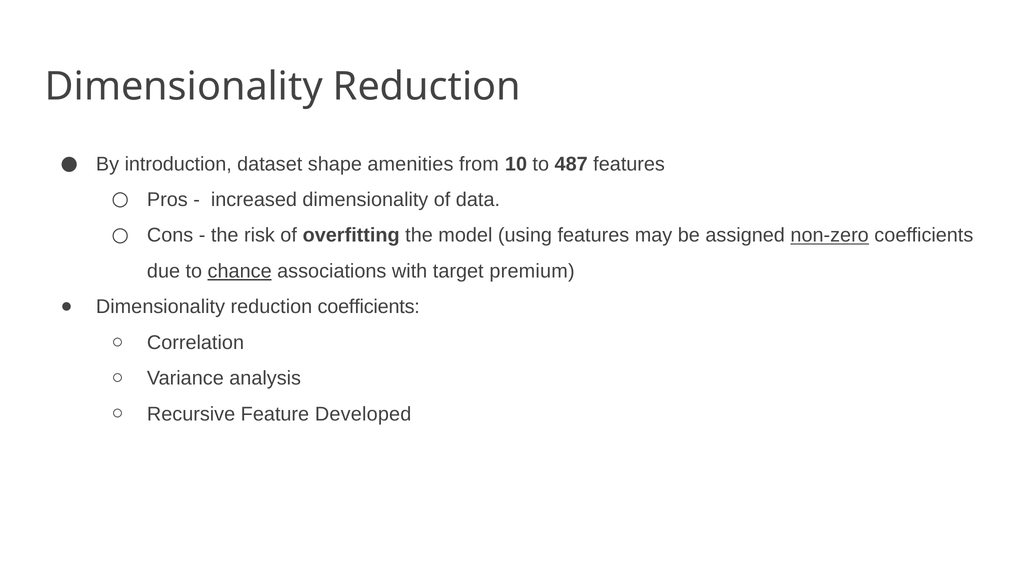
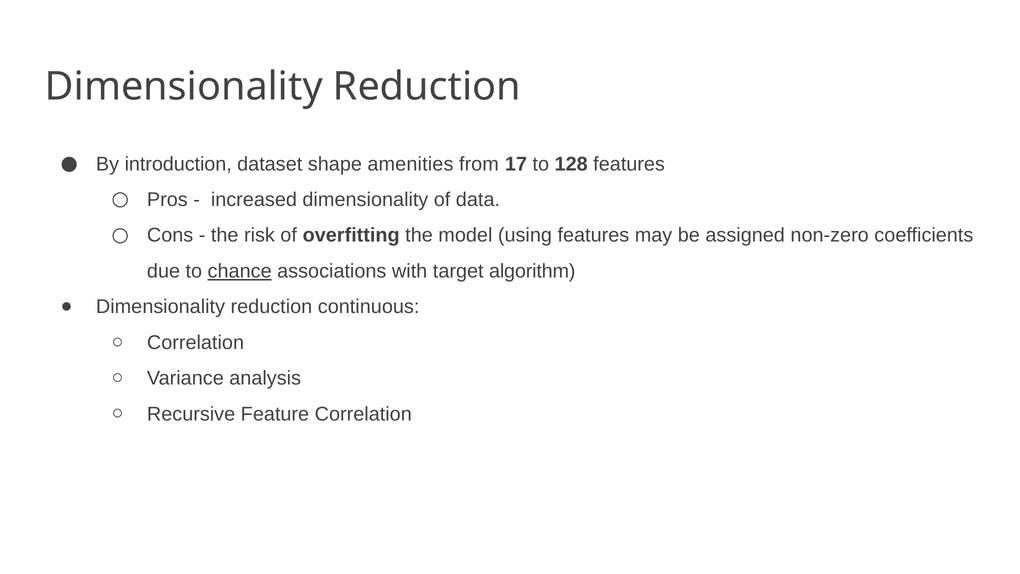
10: 10 -> 17 (516, 164)
487: 487 -> 128 (571, 164)
non-zero underline: present -> none (830, 235)
premium: premium -> algorithm (532, 271)
reduction coefficients: coefficients -> continuous (369, 307)
Feature Developed: Developed -> Correlation (363, 414)
